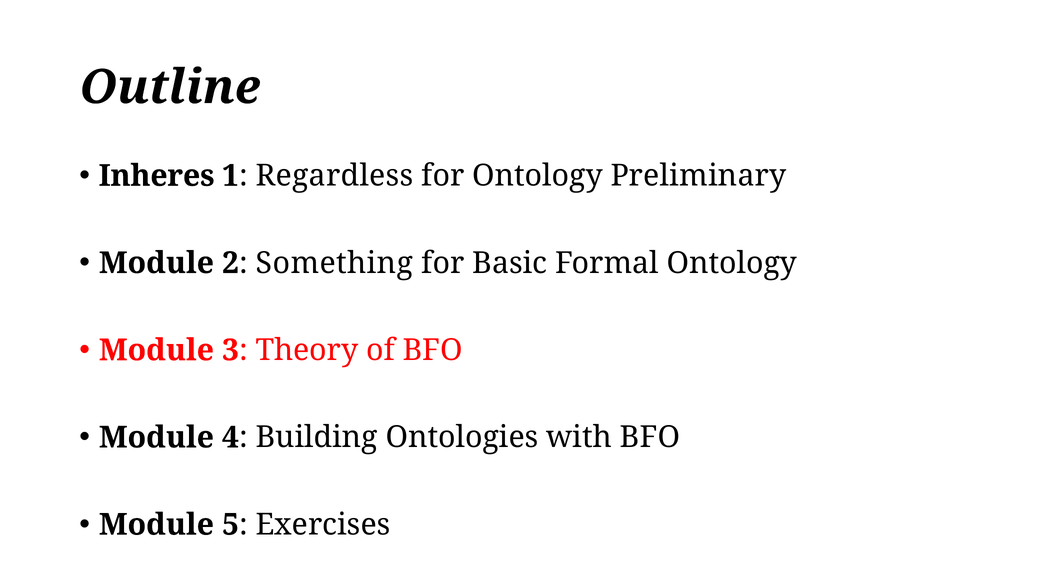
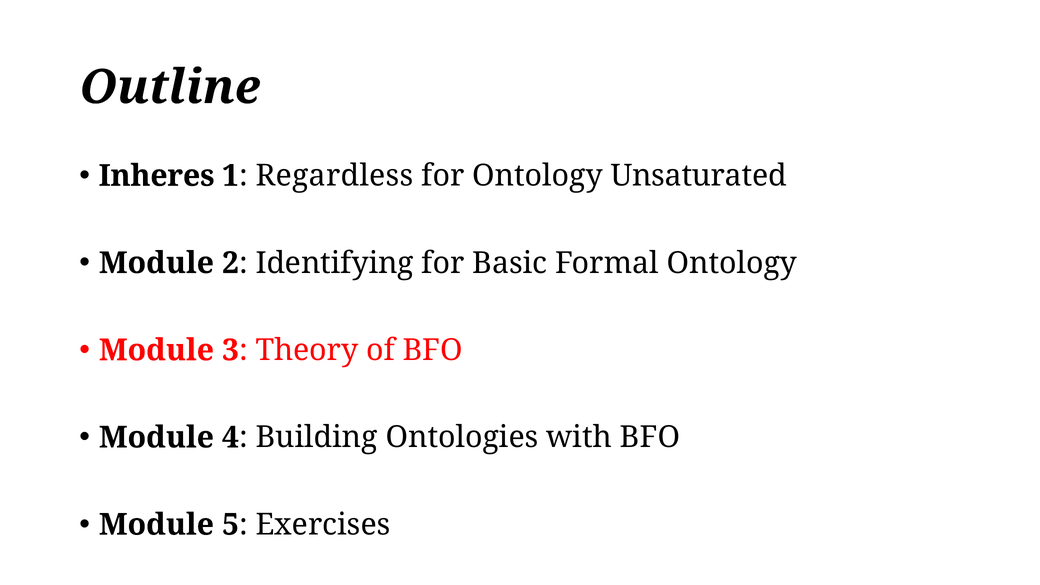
Preliminary: Preliminary -> Unsaturated (699, 176)
Something: Something -> Identifying (335, 263)
